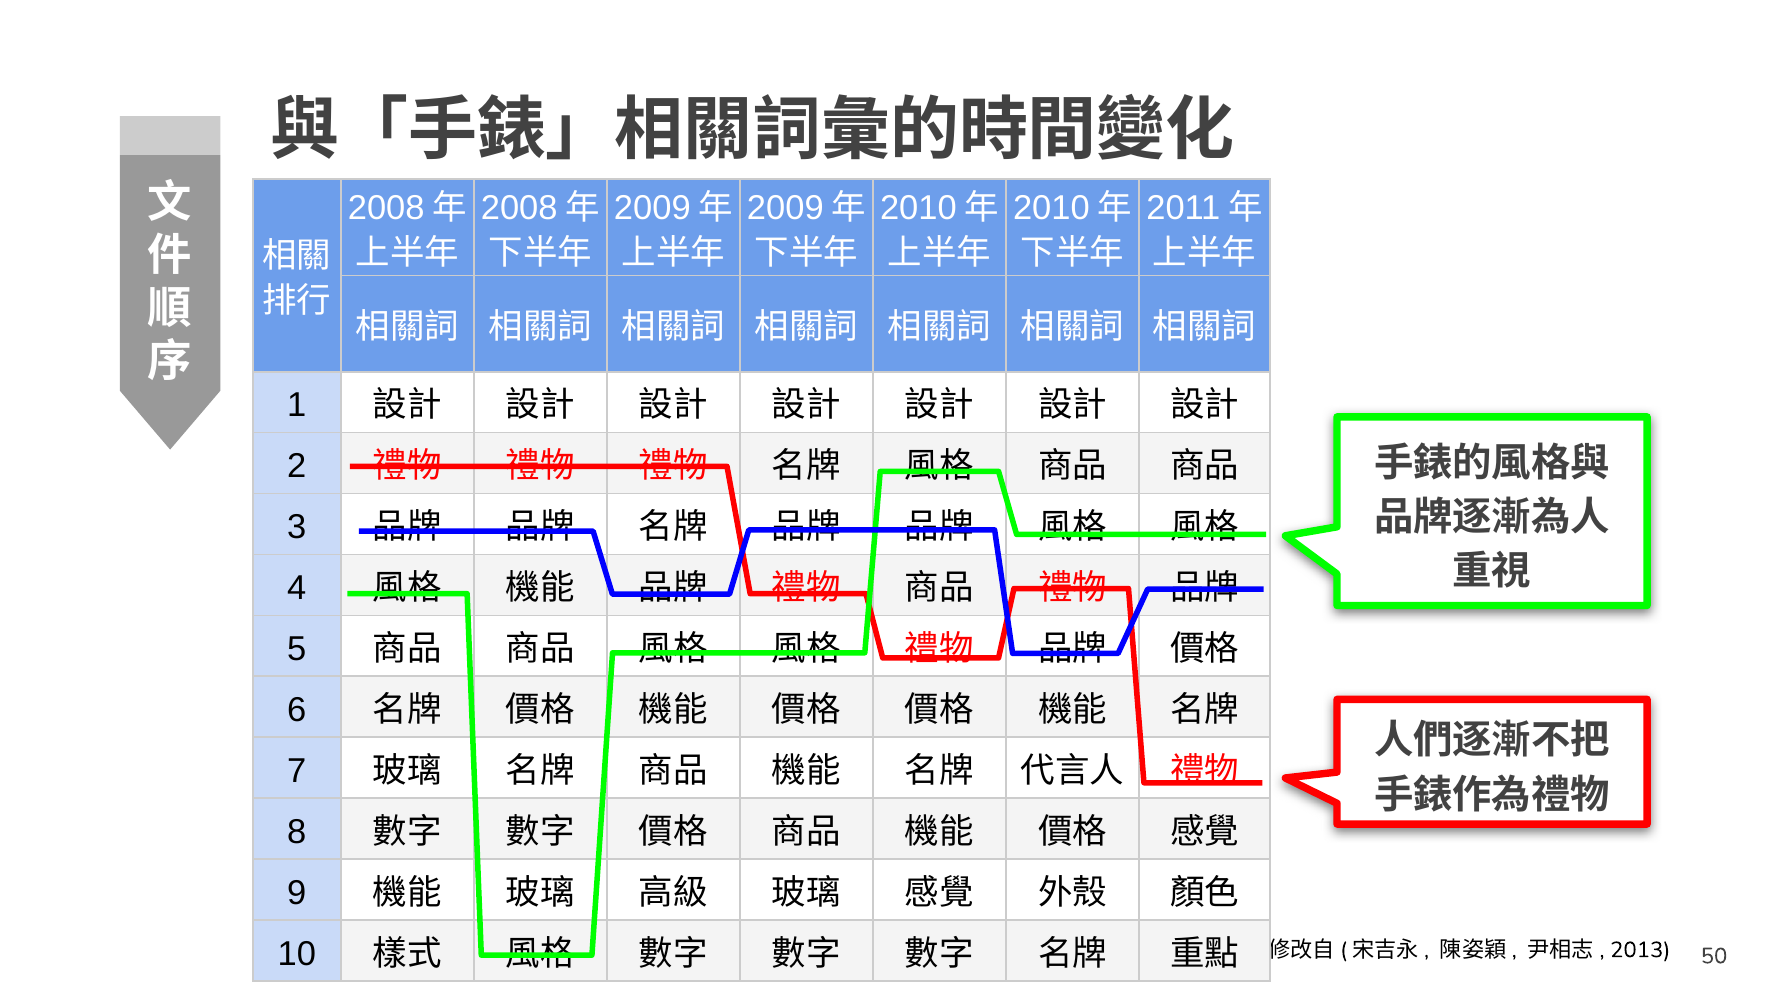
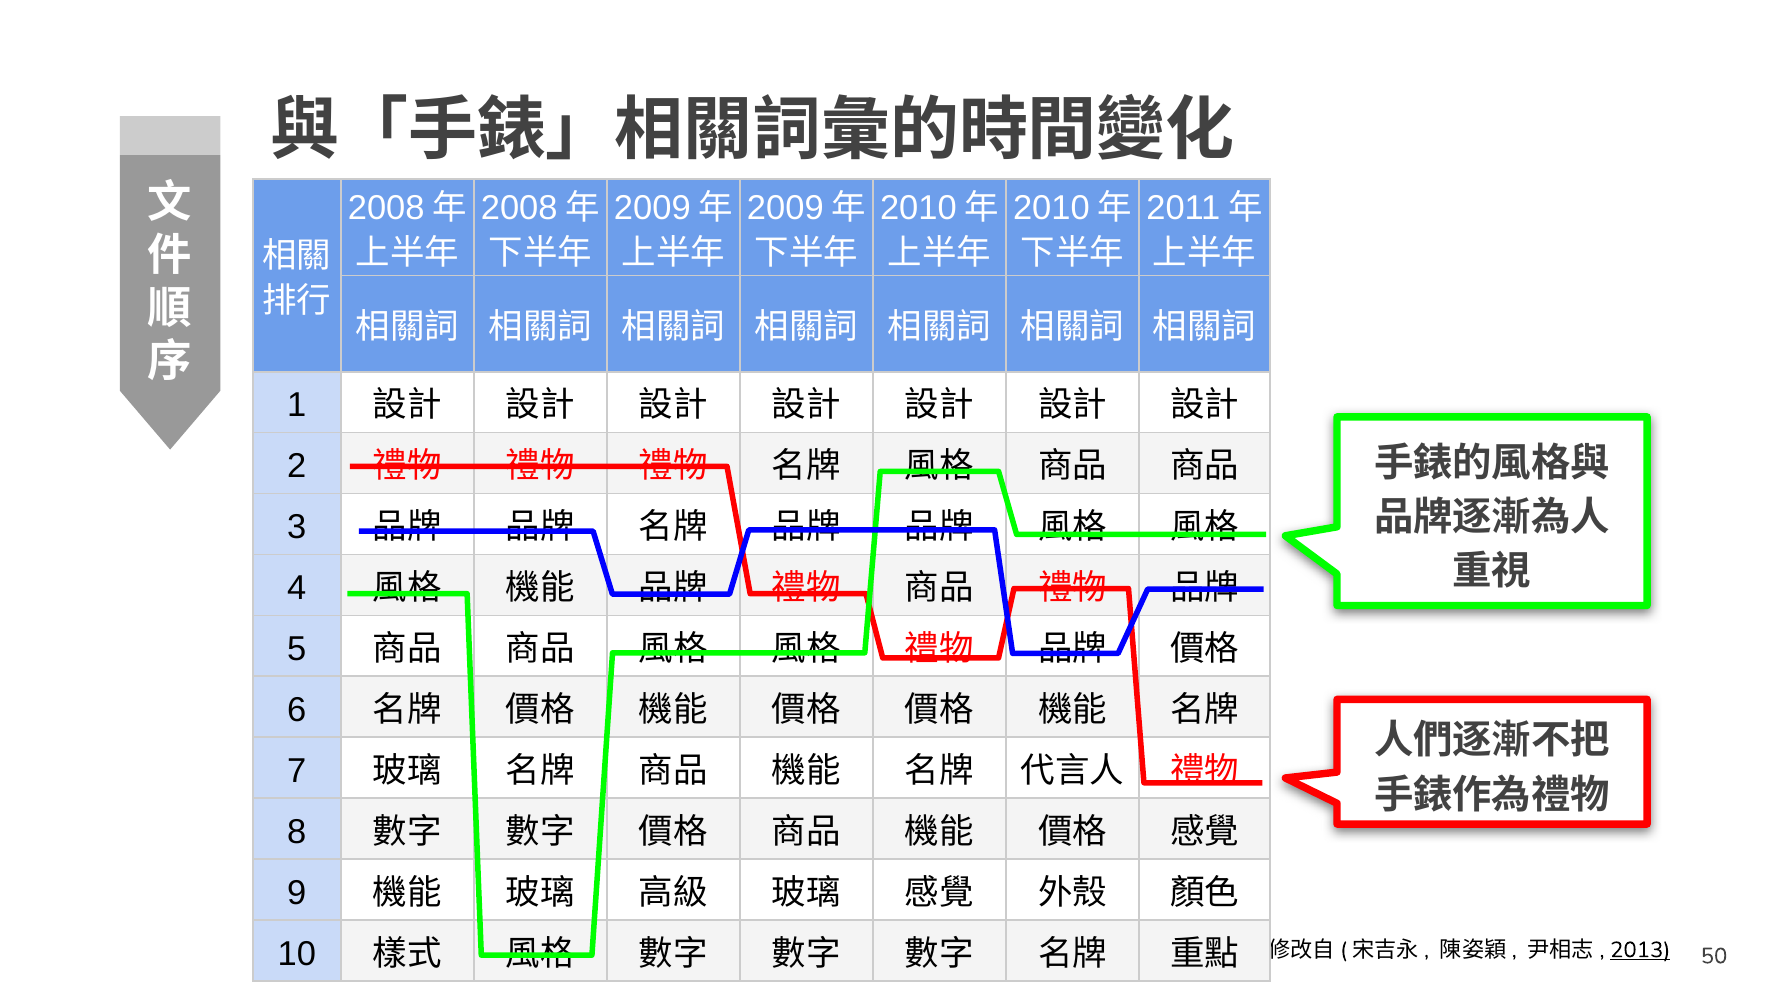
2013 underline: none -> present (1640, 950)
